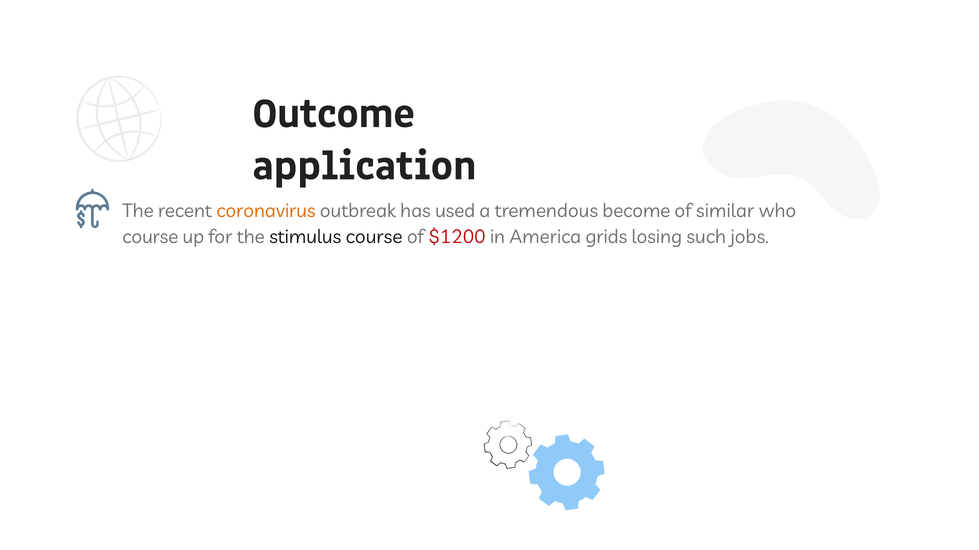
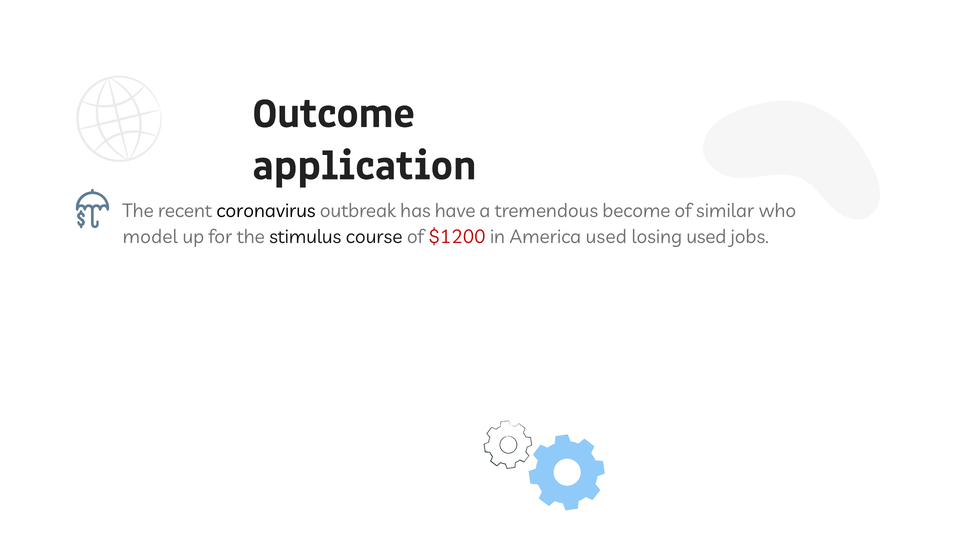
coronavirus colour: orange -> black (266, 211)
used: used -> have (455, 211)
course: course -> model (150, 238)
America grids: grids -> used (606, 238)
losing such: such -> used (706, 238)
